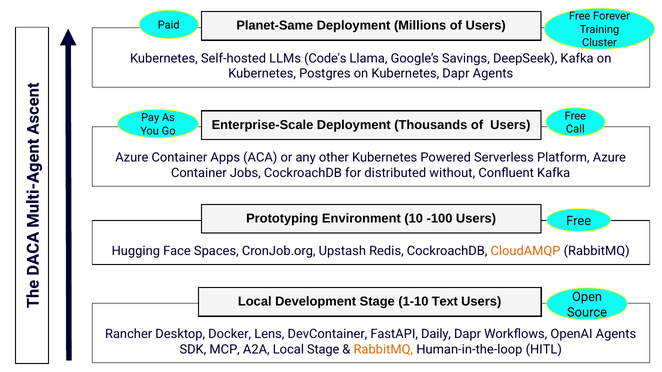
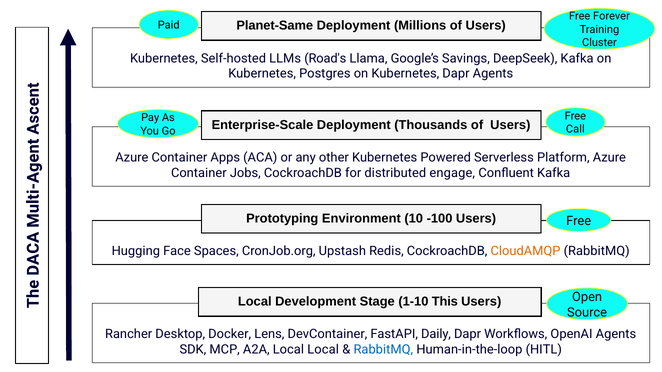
Code's: Code's -> Road's (325, 58)
without: without -> engage (452, 173)
Text: Text -> This (445, 302)
Local Stage: Stage -> Local (323, 350)
RabbitMQ colour: orange -> blue (383, 350)
